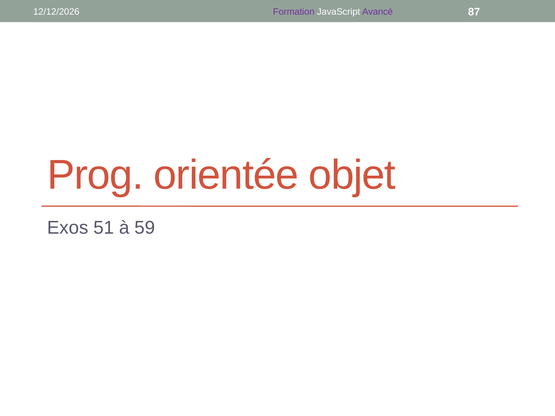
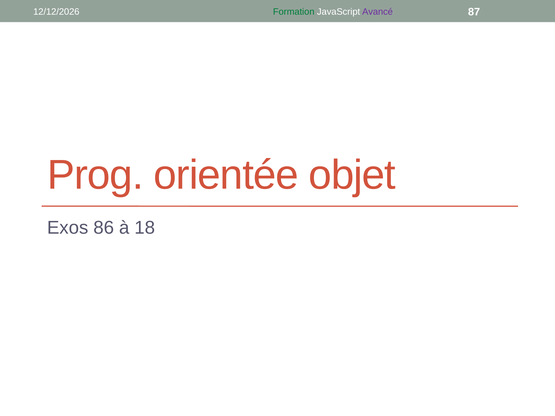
Formation colour: purple -> green (294, 12)
51: 51 -> 86 (104, 228)
59: 59 -> 18 (145, 228)
